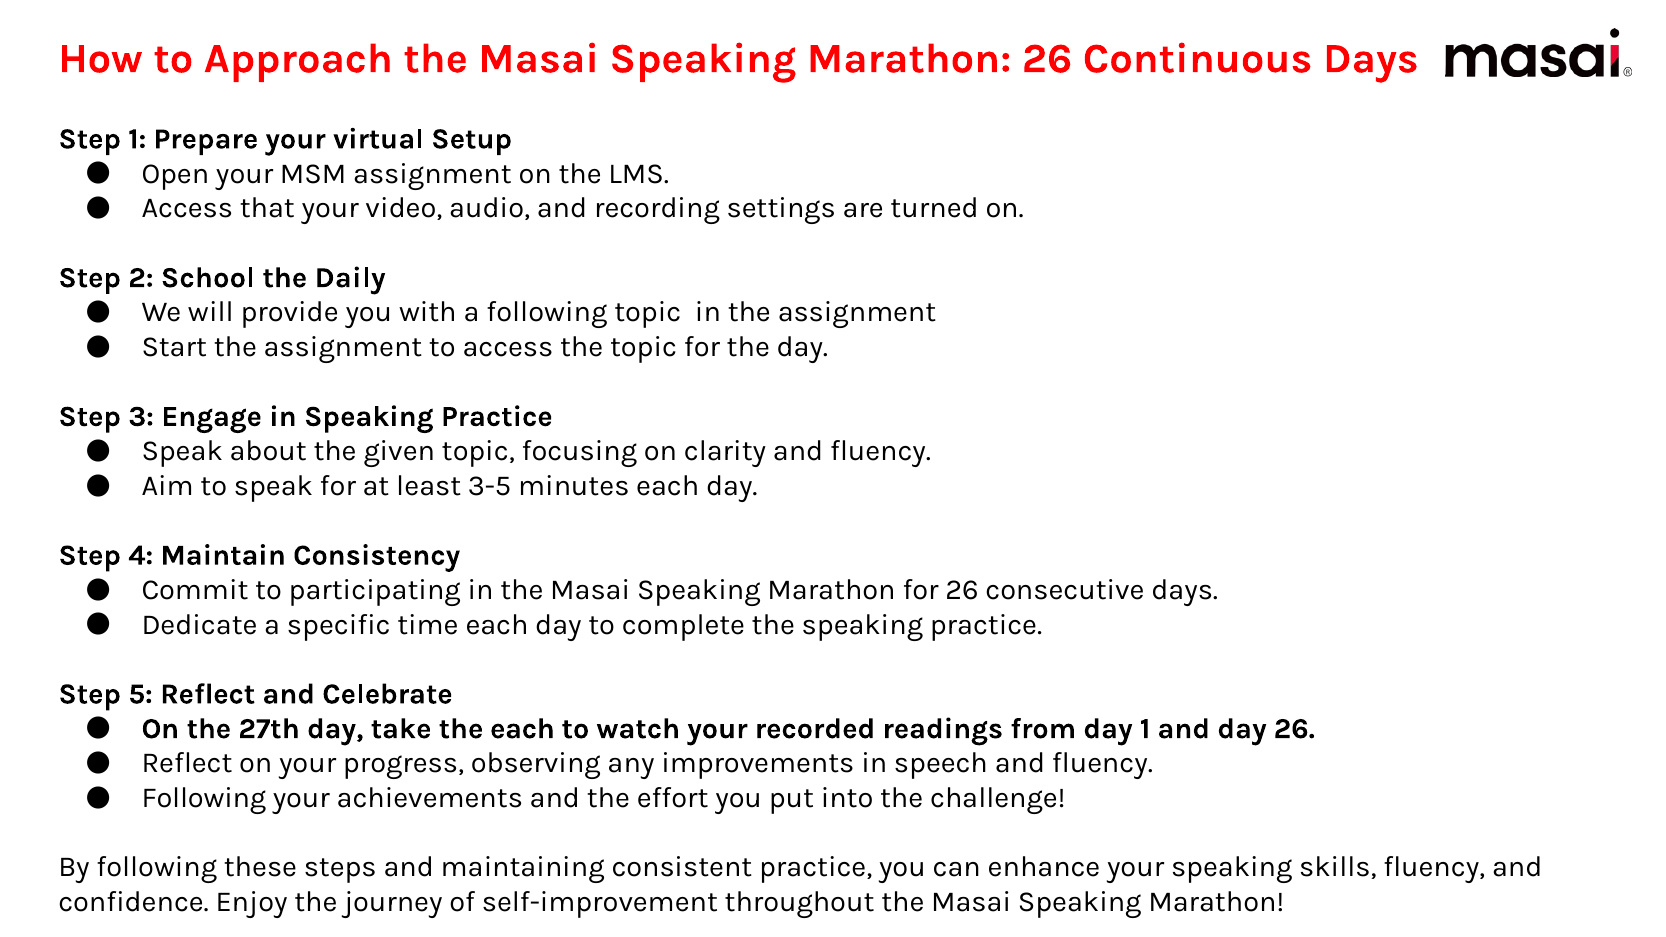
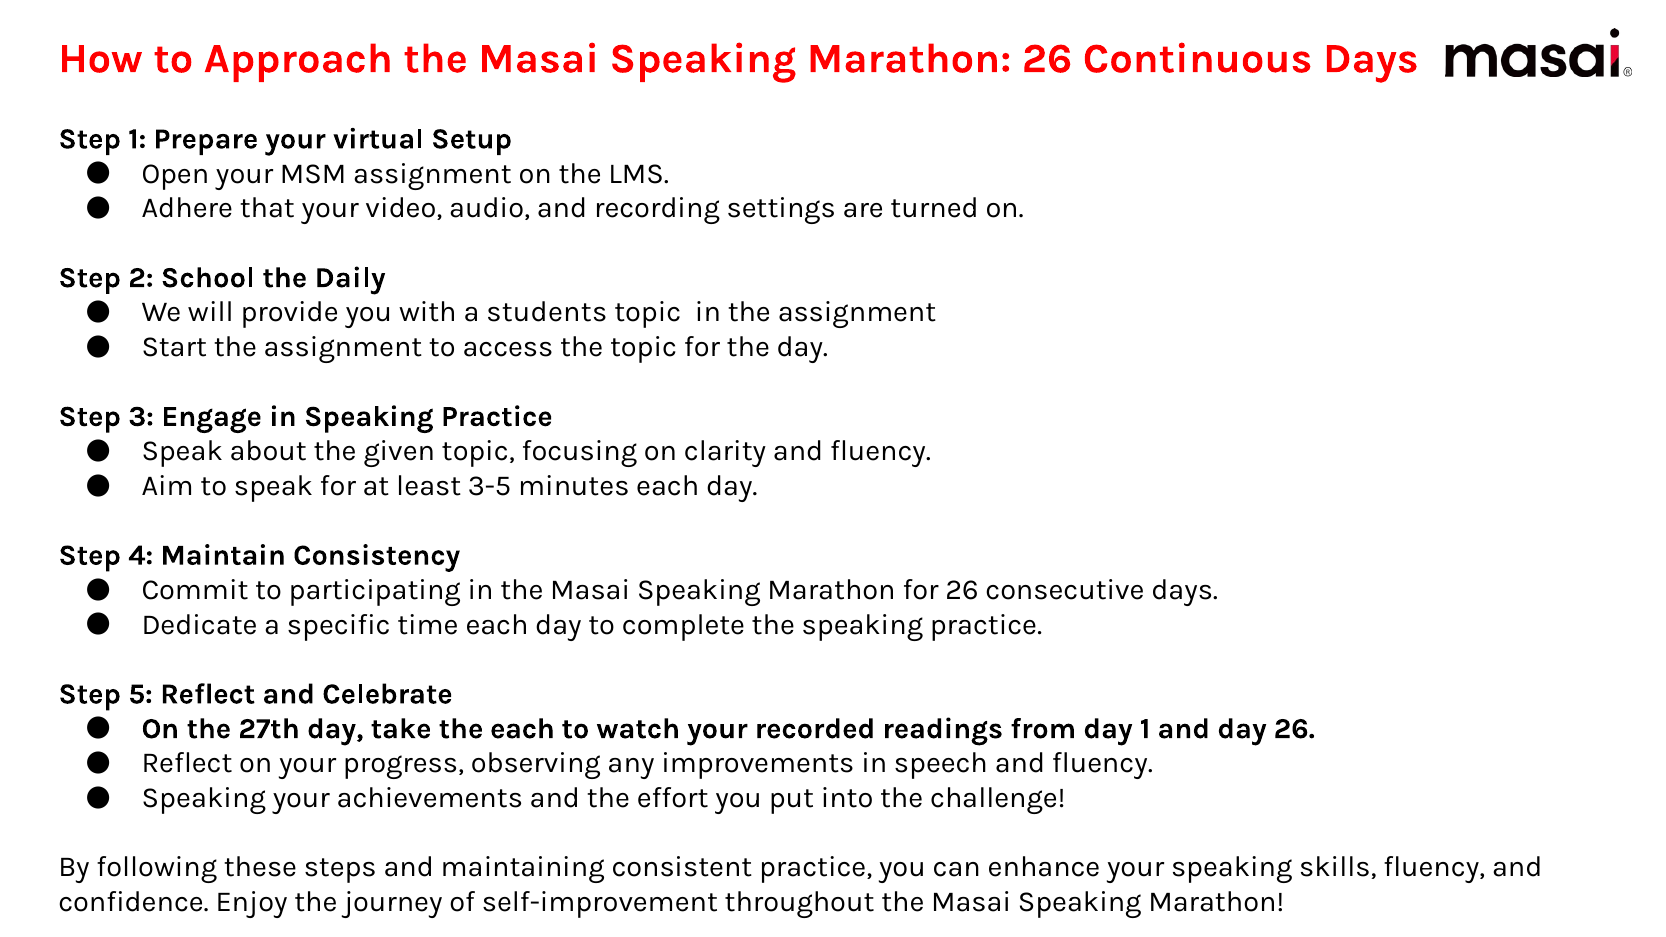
Access: Access -> Adhere (187, 208)
a following: following -> students (547, 312)
Following: Following -> Speaking (204, 798)
